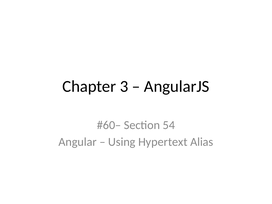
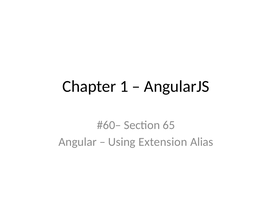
3: 3 -> 1 (124, 86)
54: 54 -> 65 (169, 125)
Hypertext: Hypertext -> Extension (163, 142)
